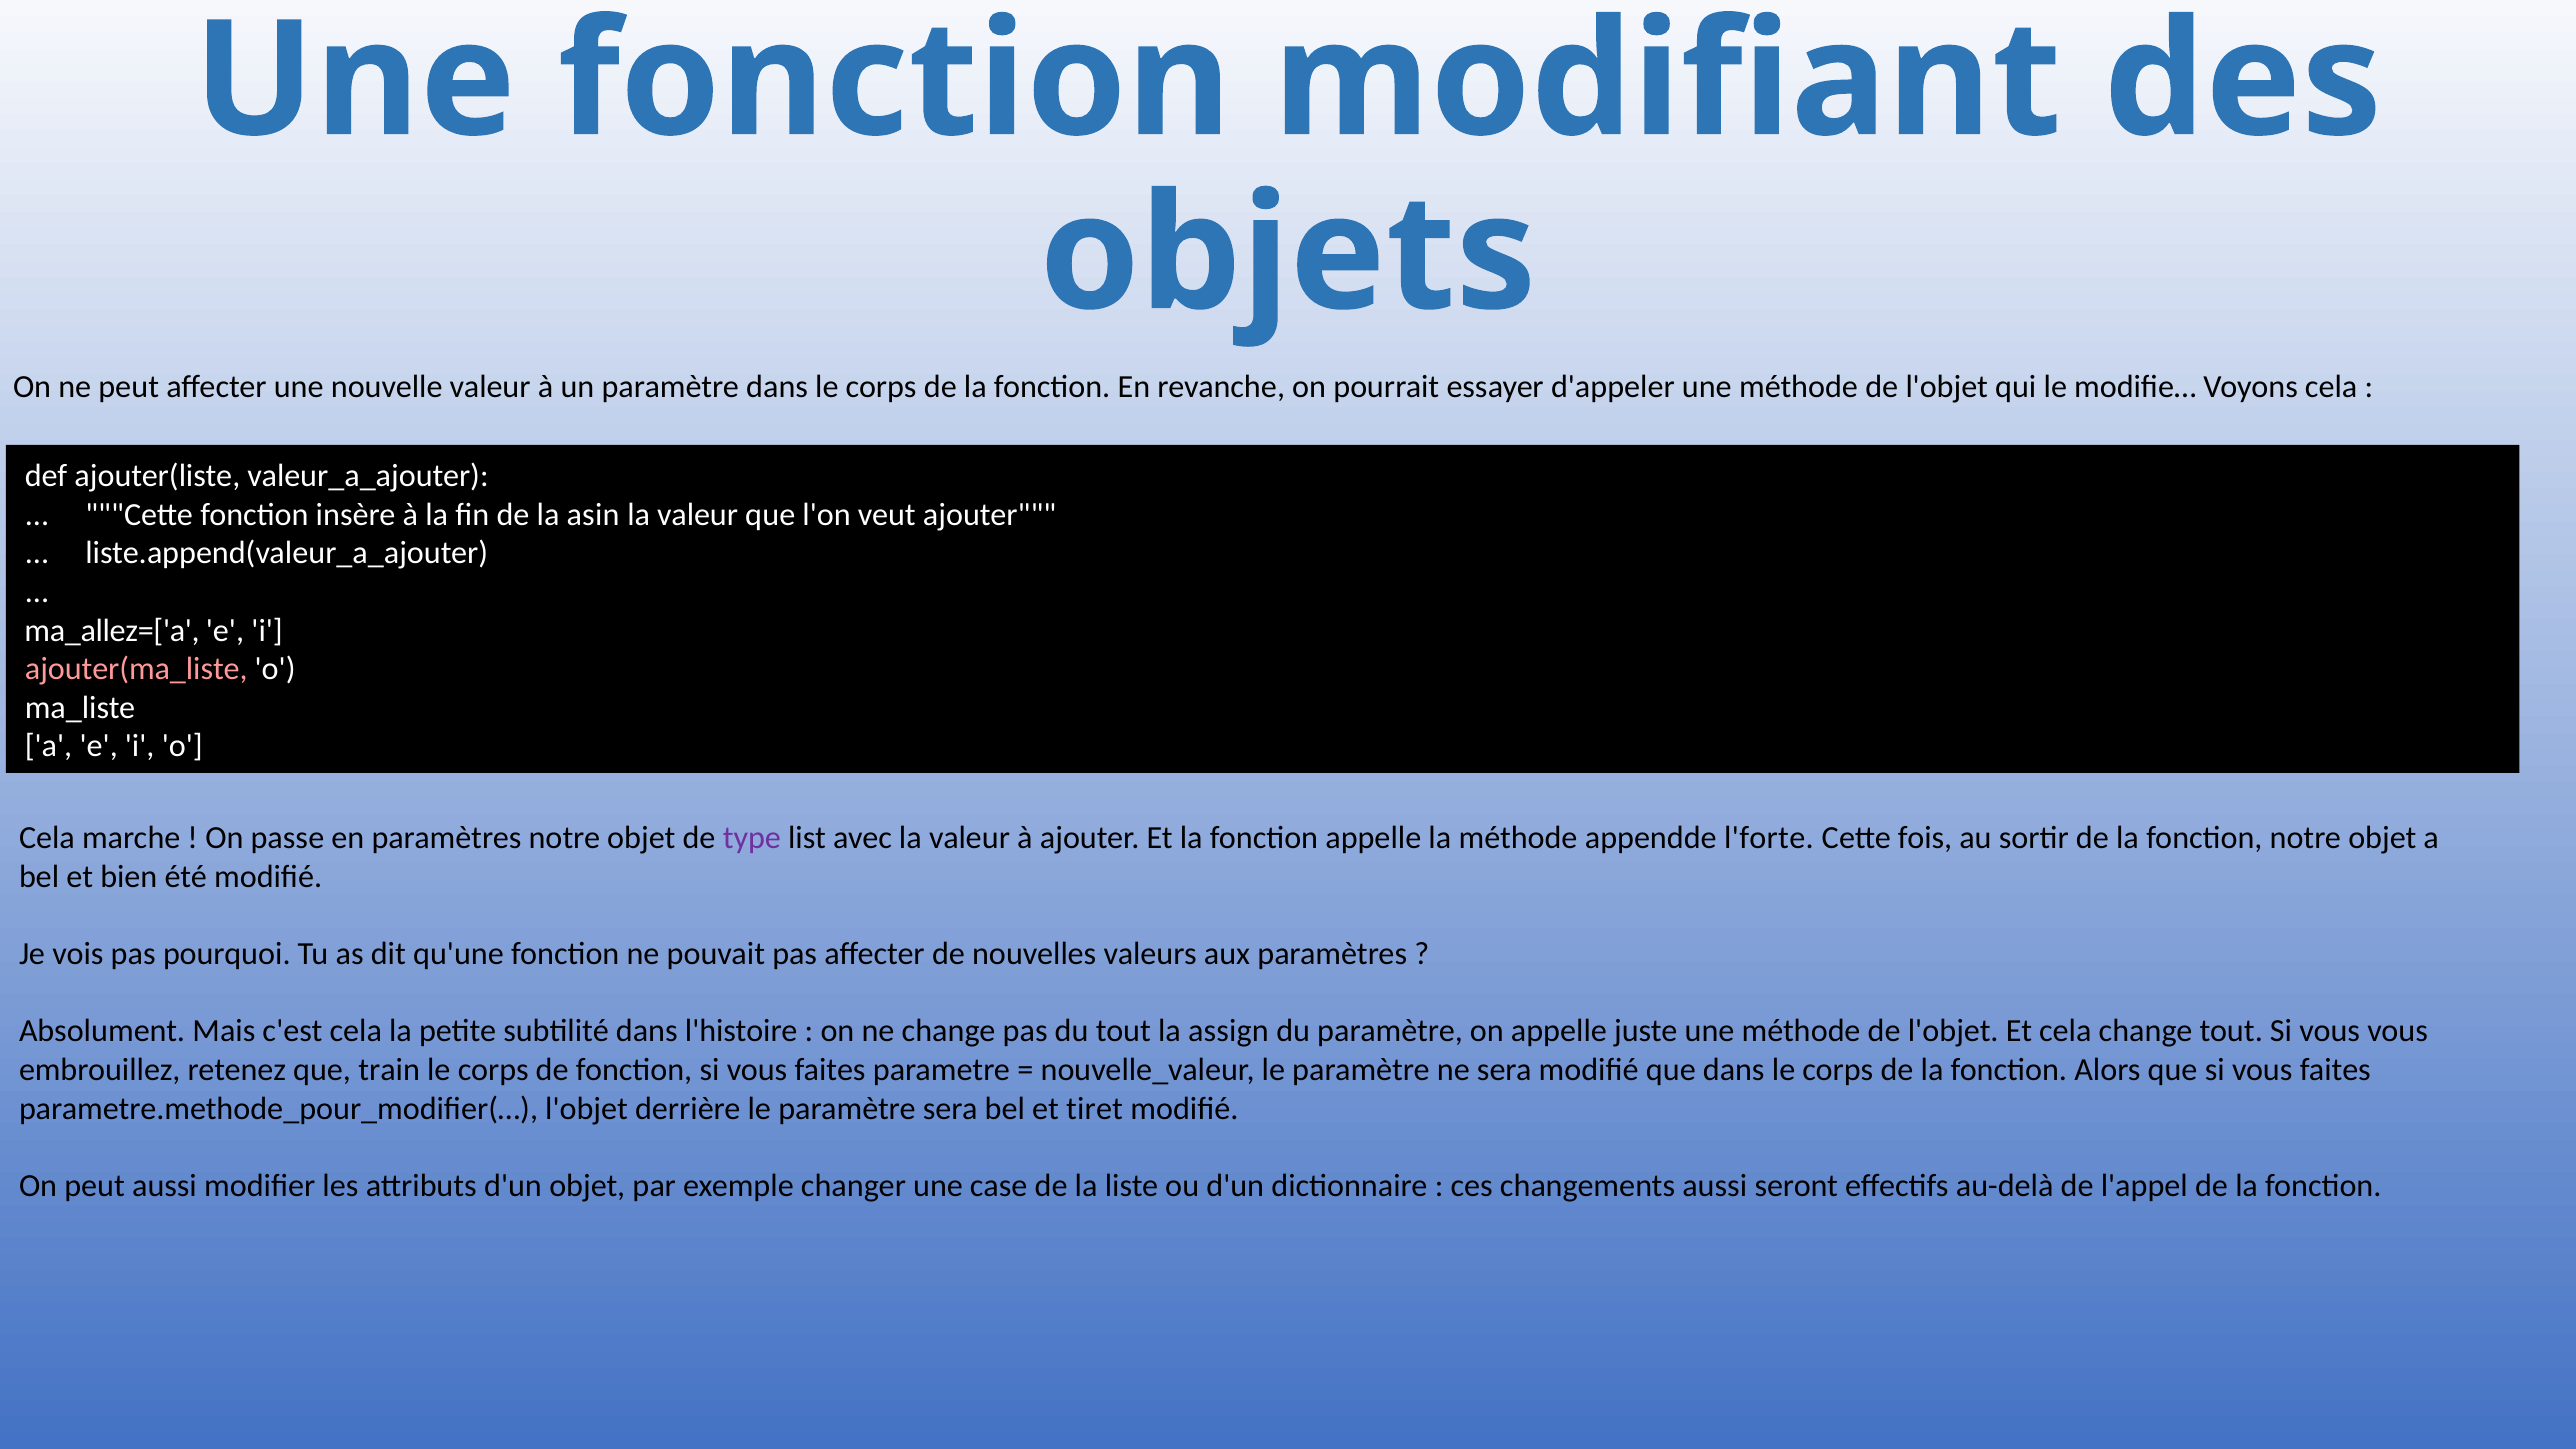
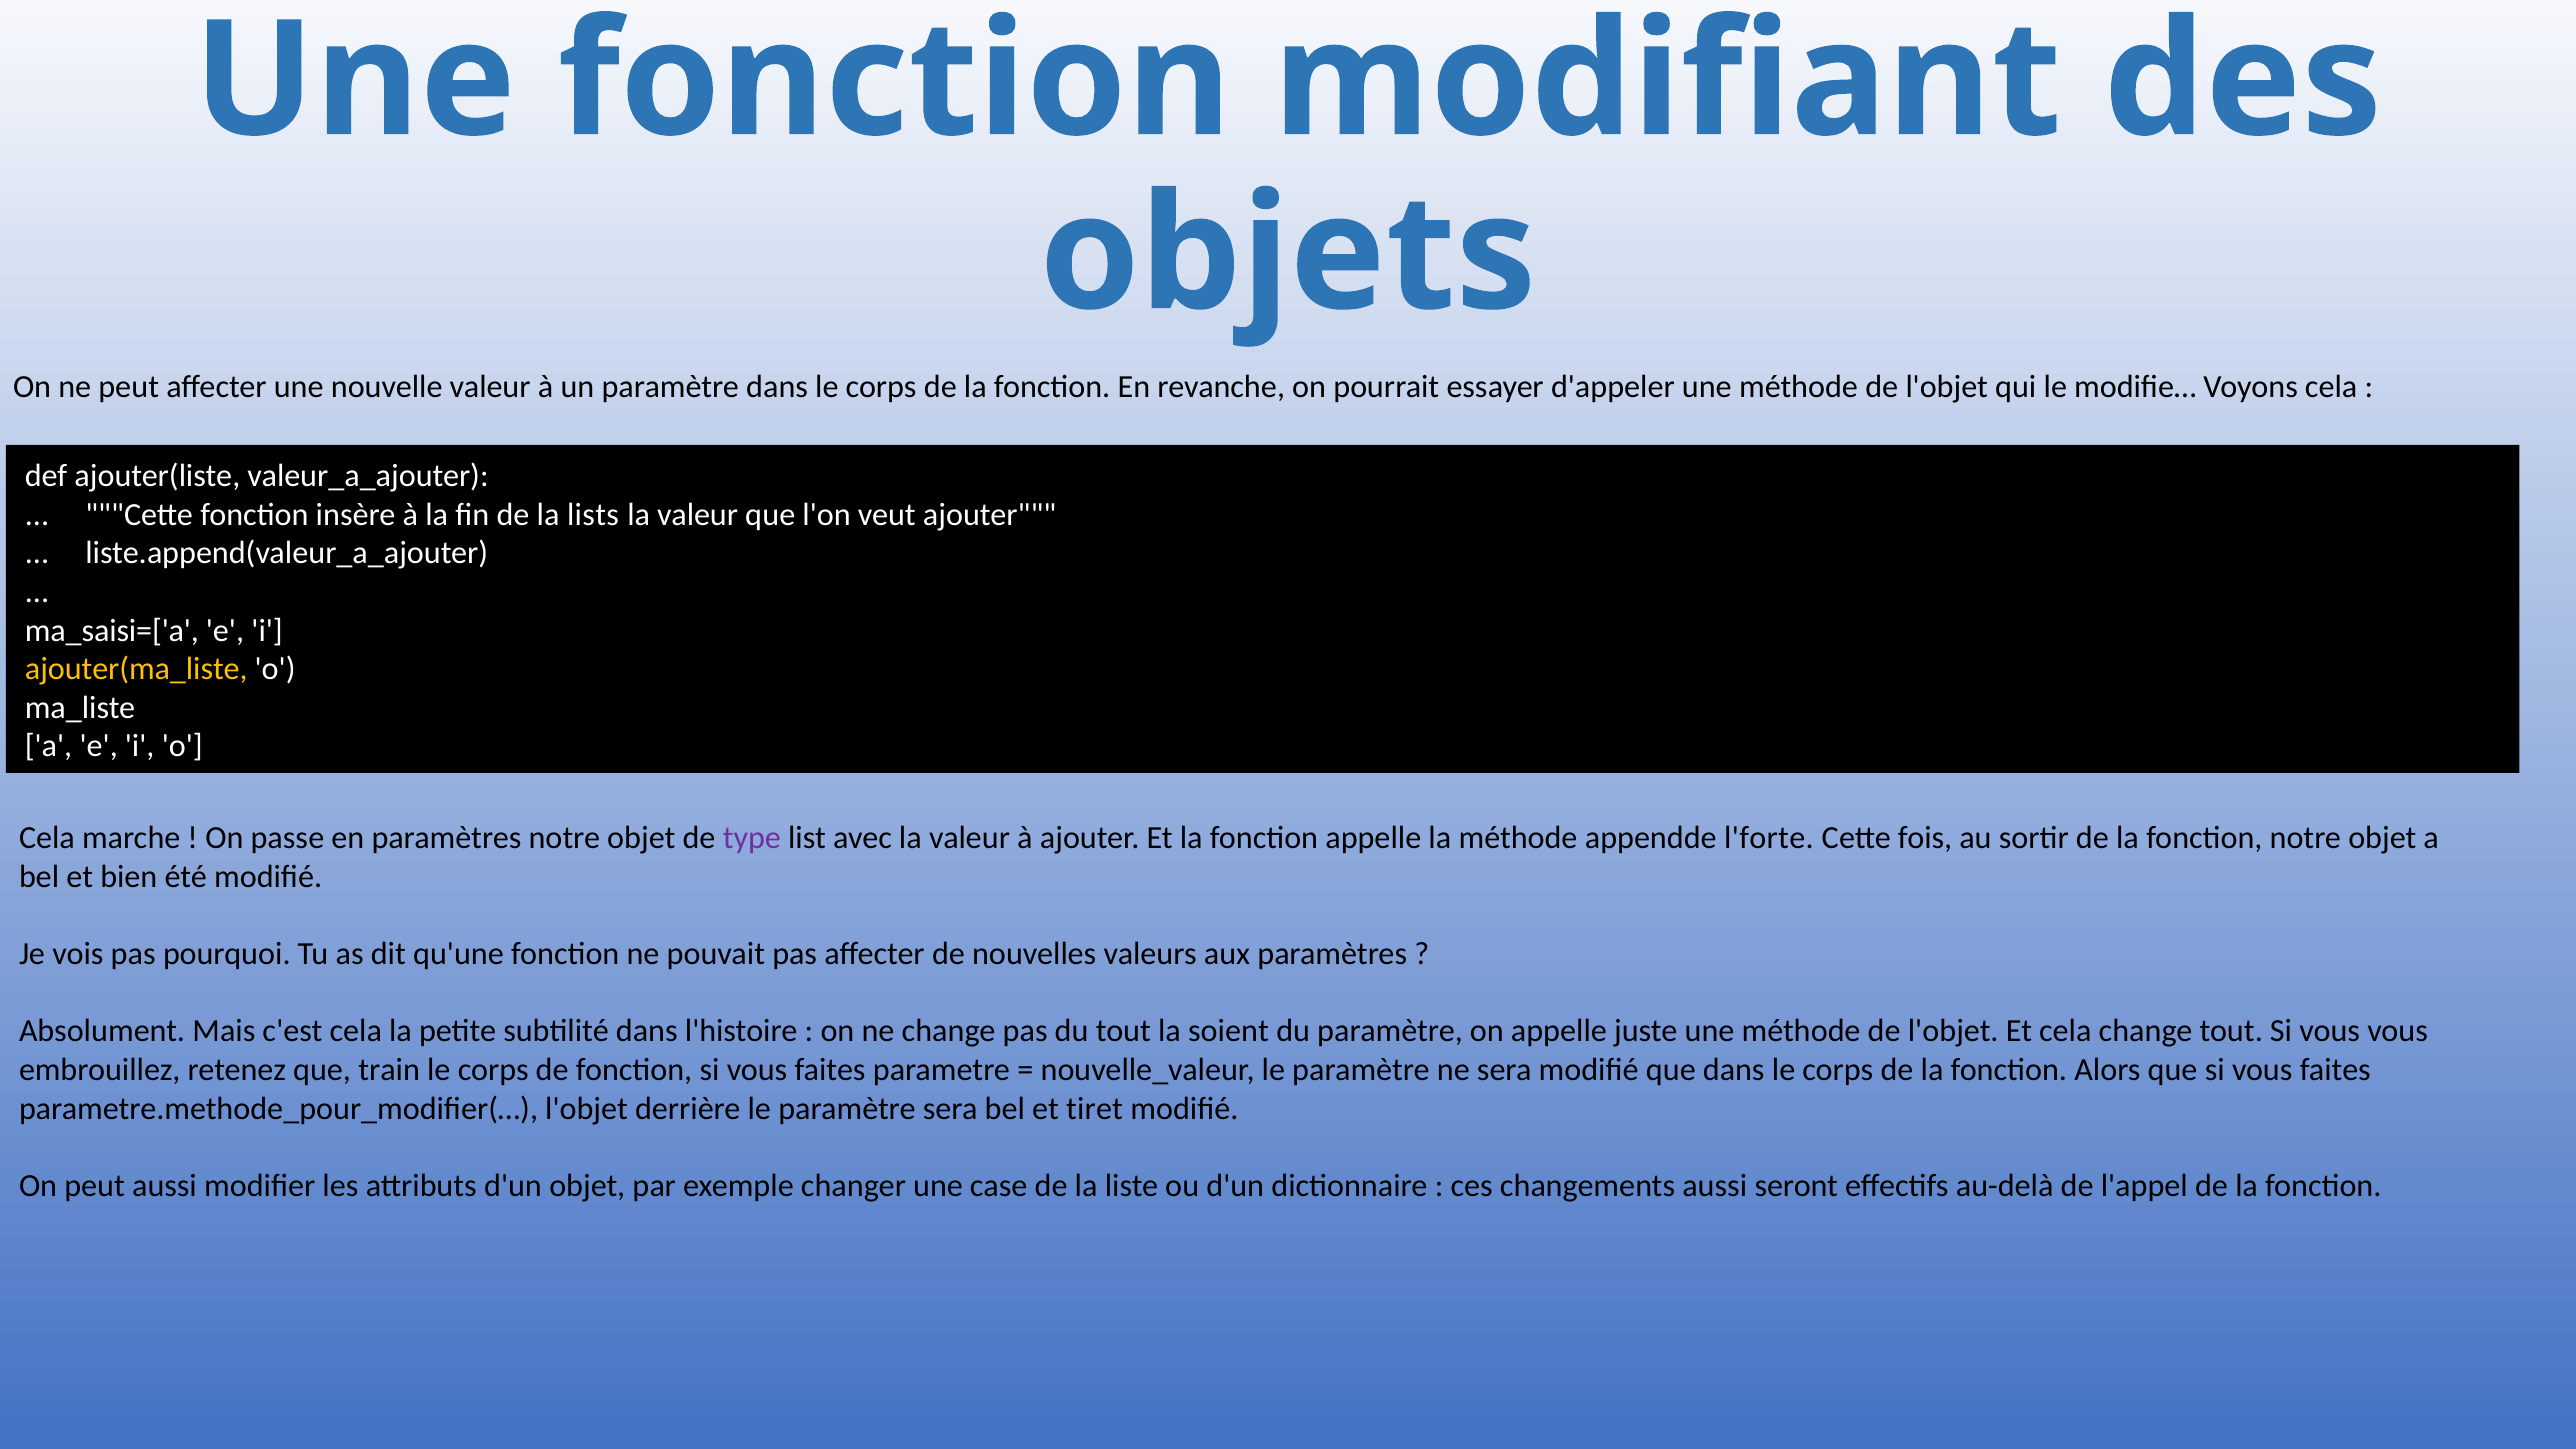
asin: asin -> lists (593, 515)
ma_allez=['a: ma_allez=['a -> ma_saisi=['a (112, 630)
ajouter(ma_liste colour: pink -> yellow (136, 669)
assign: assign -> soient (1228, 1031)
